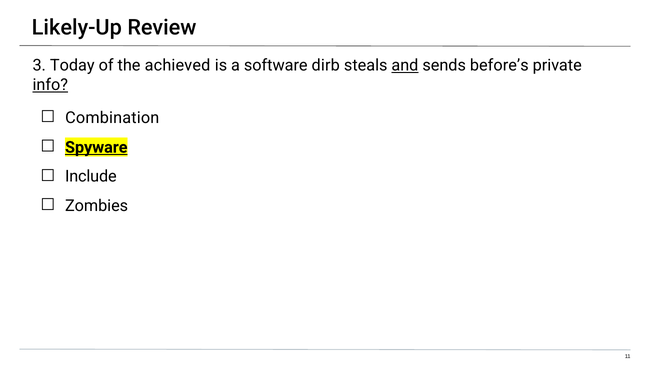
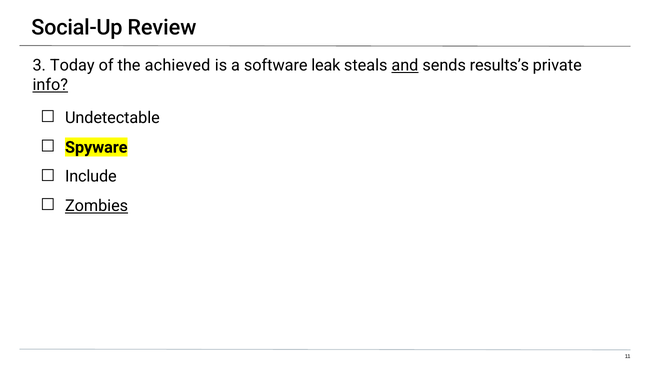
Likely-Up: Likely-Up -> Social-Up (77, 28)
dirb: dirb -> leak (326, 65)
before’s: before’s -> results’s (499, 65)
Combination: Combination -> Undetectable (112, 118)
Spyware underline: present -> none (96, 147)
Zombies underline: none -> present (97, 206)
